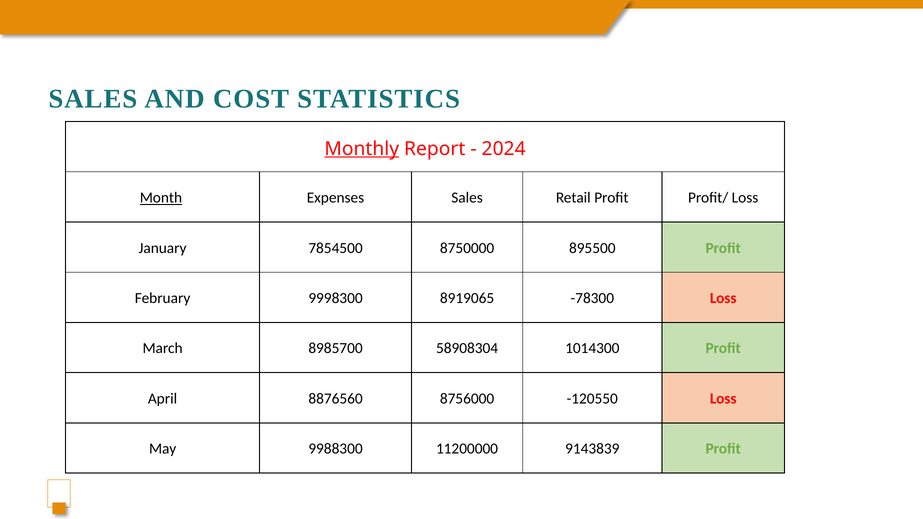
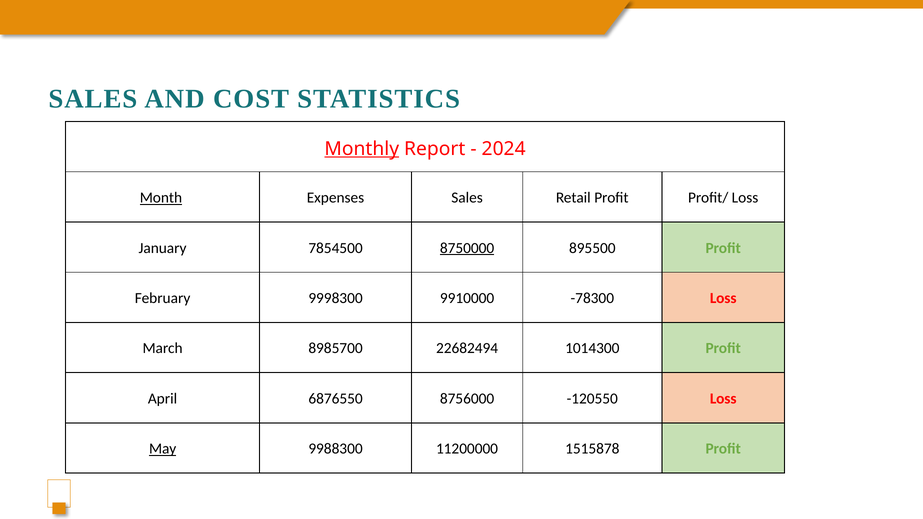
8750000 underline: none -> present (467, 248)
8919065: 8919065 -> 9910000 (467, 298)
58908304: 58908304 -> 22682494 (467, 348)
8876560: 8876560 -> 6876550 (336, 399)
May underline: none -> present (163, 449)
9143839: 9143839 -> 1515878 (592, 449)
